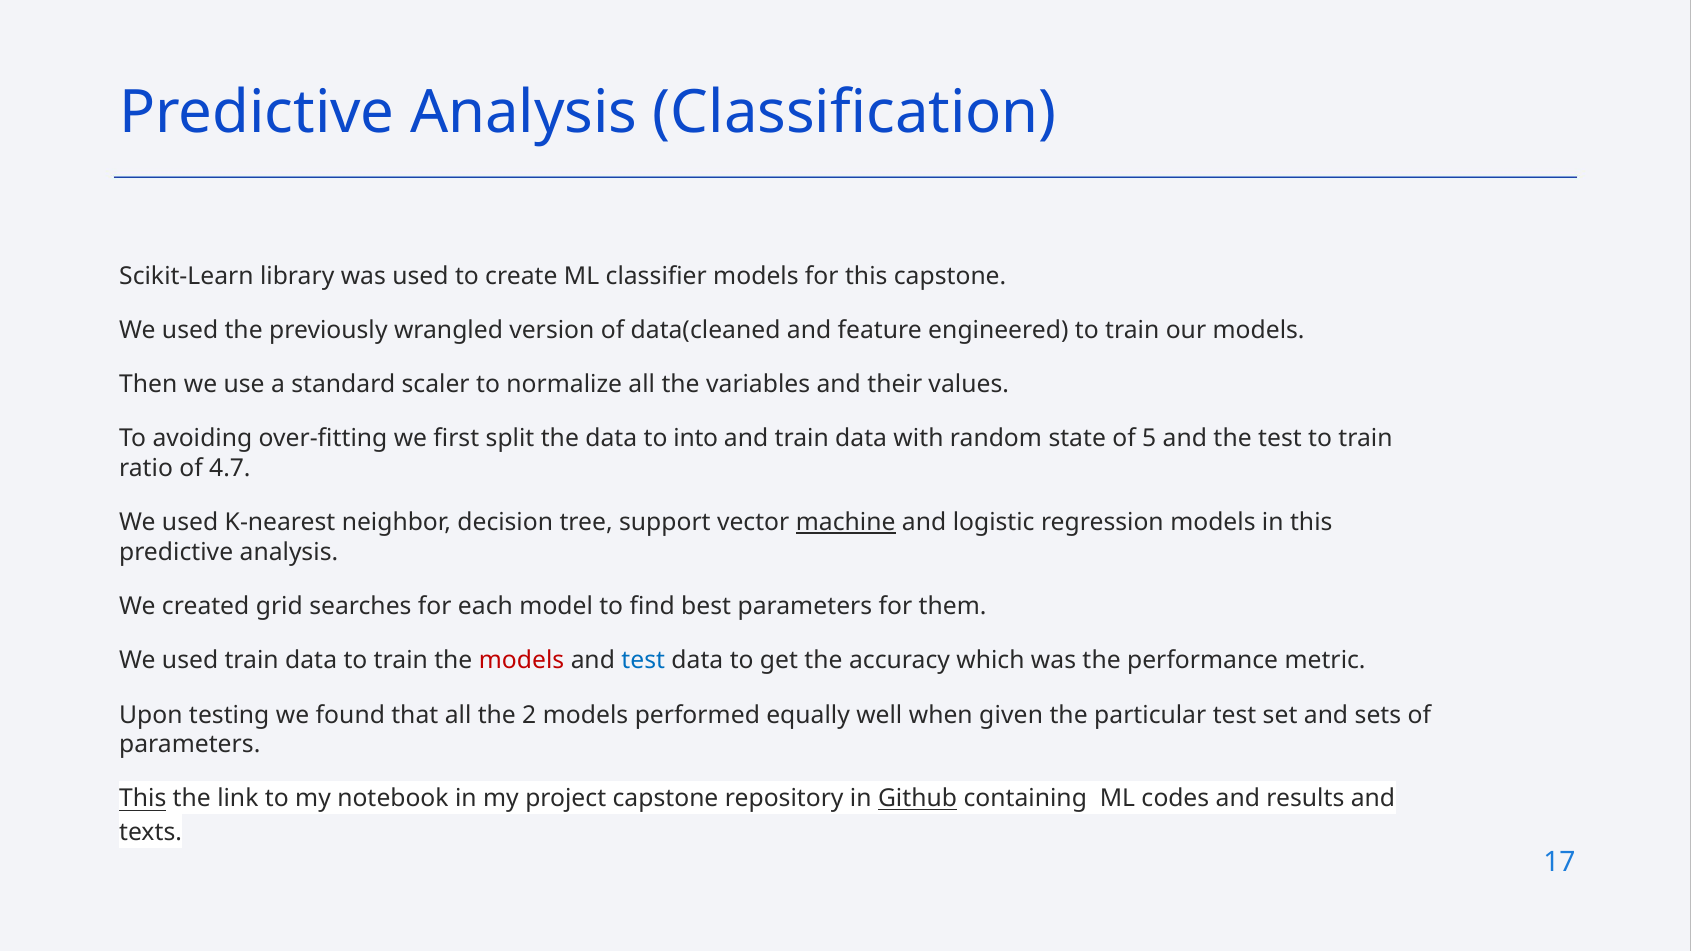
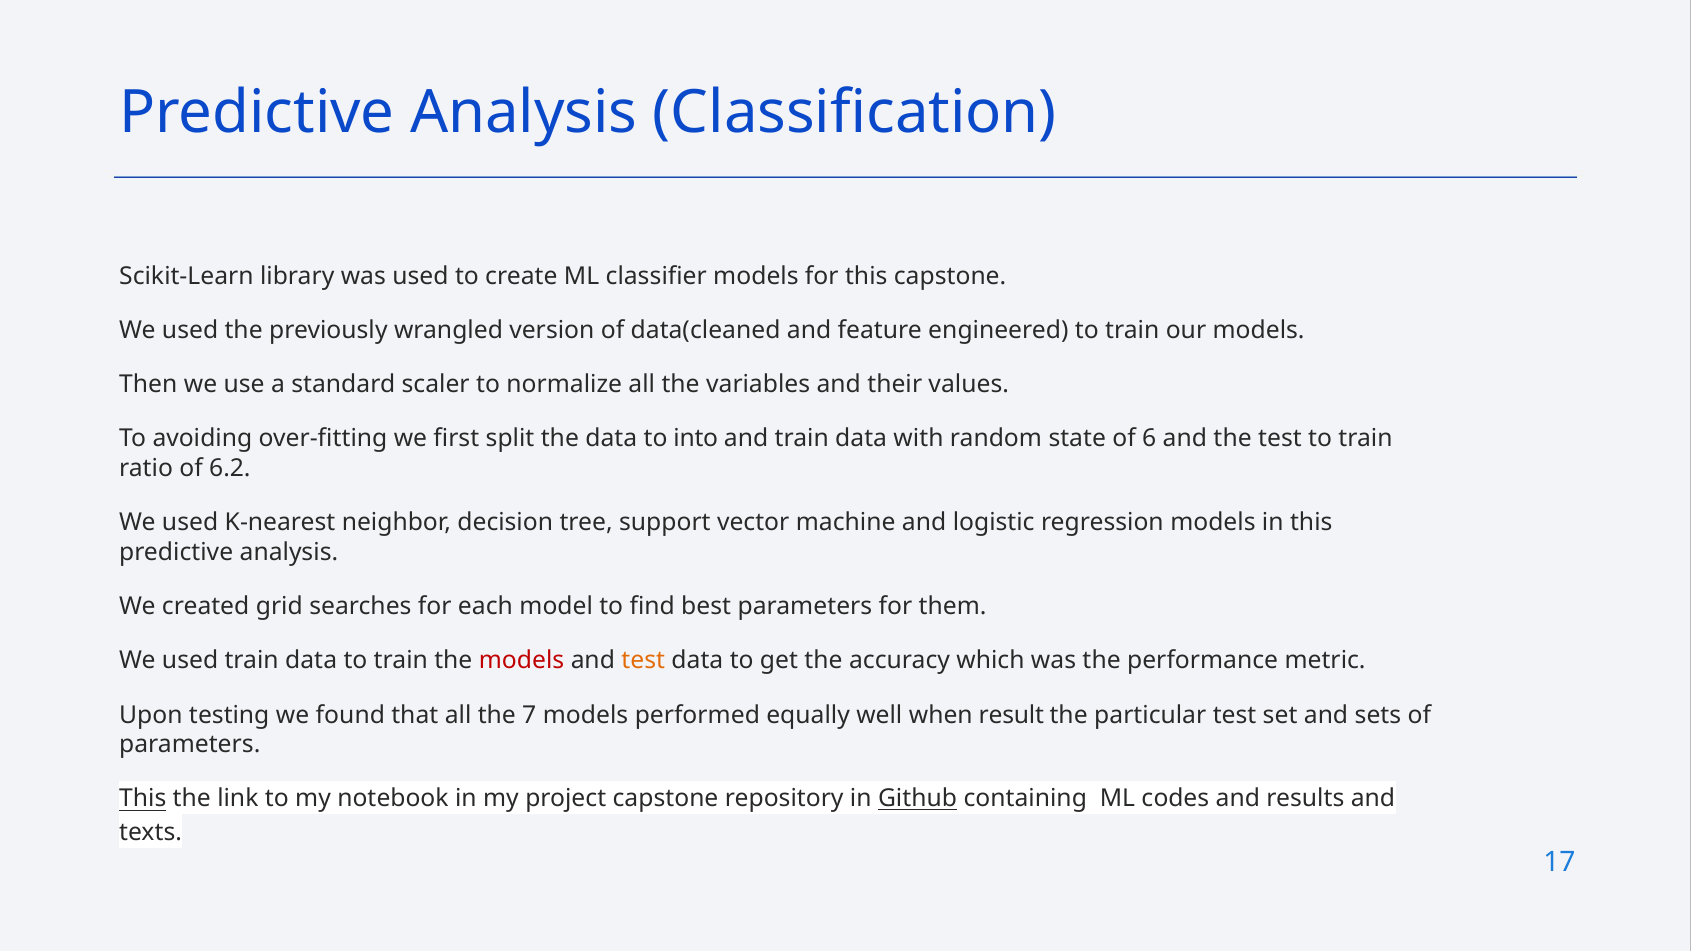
5: 5 -> 6 (1149, 439)
4.7: 4.7 -> 6.2 (230, 468)
machine underline: present -> none (846, 523)
test colour: blue -> orange (643, 661)
2: 2 -> 7 (529, 715)
given: given -> result (1011, 715)
